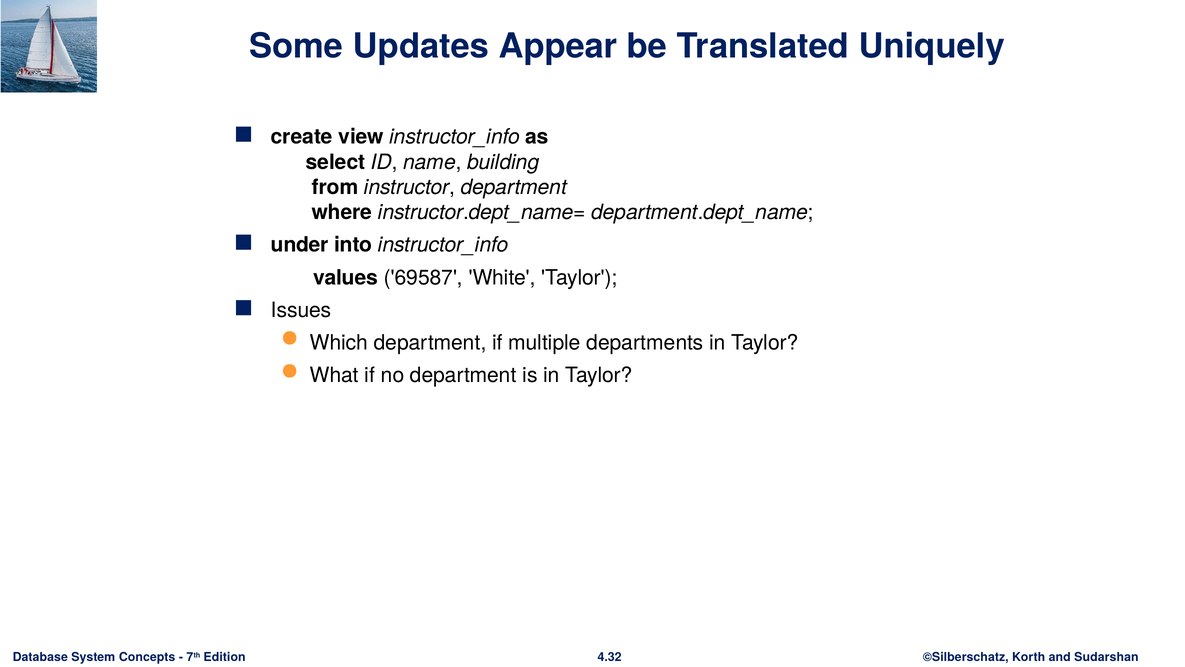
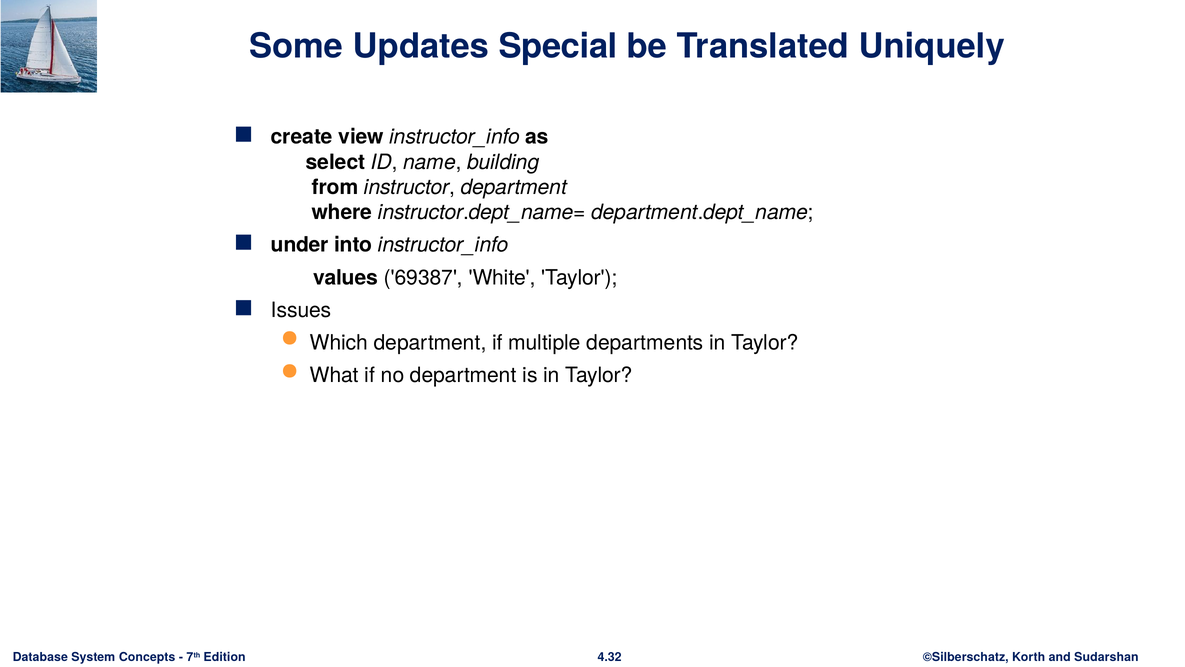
Appear: Appear -> Special (558, 46)
69587: 69587 -> 69387 (423, 277)
